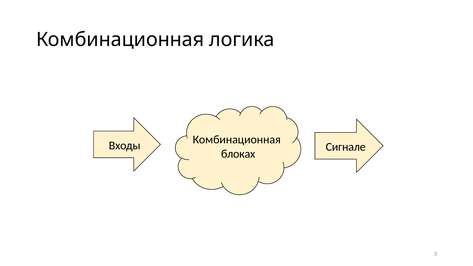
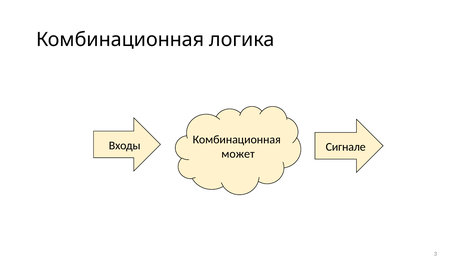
блоках: блоках -> может (238, 154)
